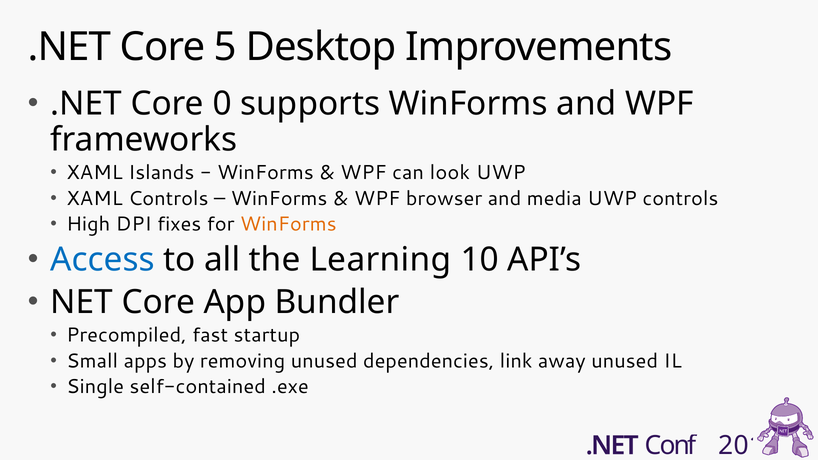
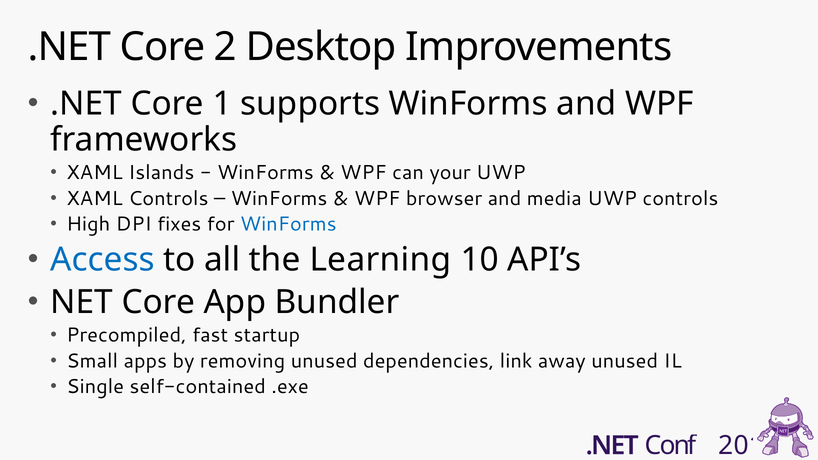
5: 5 -> 2 (225, 47)
0: 0 -> 1 (222, 104)
look: look -> your (450, 173)
WinForms colour: orange -> blue (288, 224)
